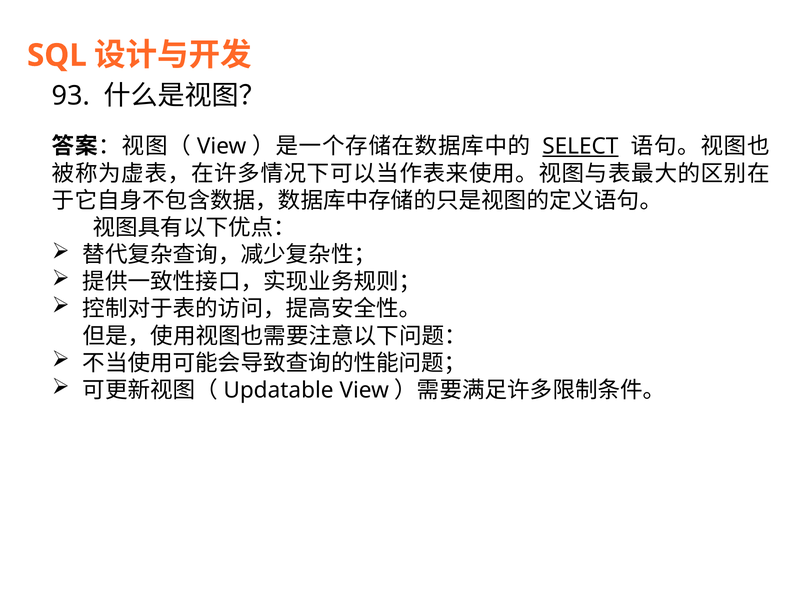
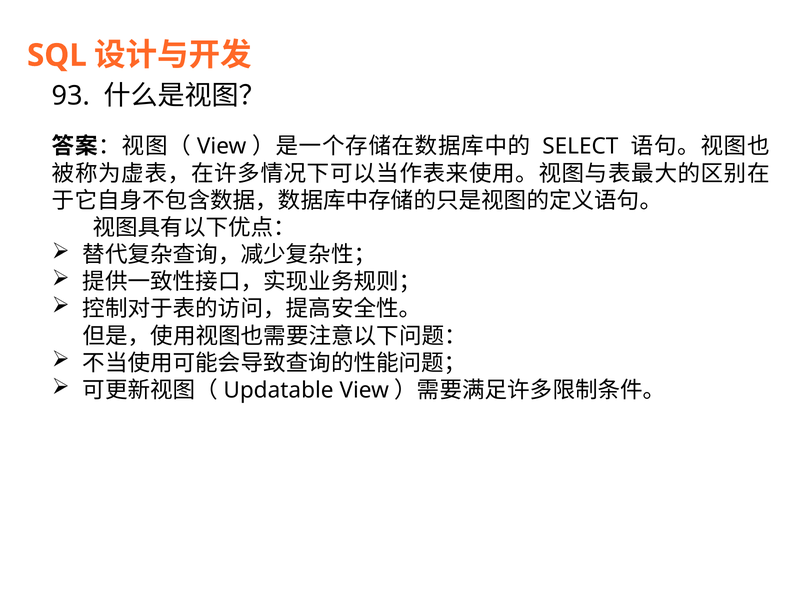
SELECT underline: present -> none (580, 147)
